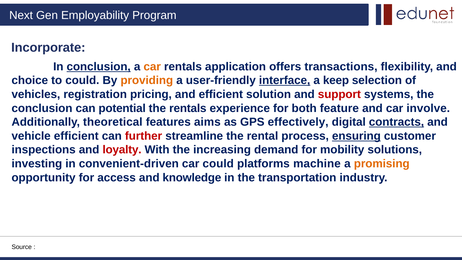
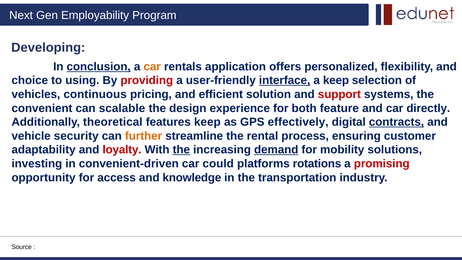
Incorporate: Incorporate -> Developing (48, 48)
transactions: transactions -> personalized (341, 67)
to could: could -> using (82, 80)
providing colour: orange -> red (147, 80)
registration: registration -> continuous (95, 94)
conclusion: conclusion -> convenient (42, 108)
potential: potential -> scalable (122, 108)
the rentals: rentals -> design (188, 108)
involve: involve -> directly (428, 108)
features aims: aims -> keep (207, 122)
vehicle efficient: efficient -> security (76, 136)
further colour: red -> orange (144, 136)
ensuring underline: present -> none (356, 136)
inspections: inspections -> adaptability (44, 150)
the underline: none -> present (181, 150)
demand underline: none -> present (276, 150)
machine: machine -> rotations (317, 164)
promising colour: orange -> red (382, 164)
